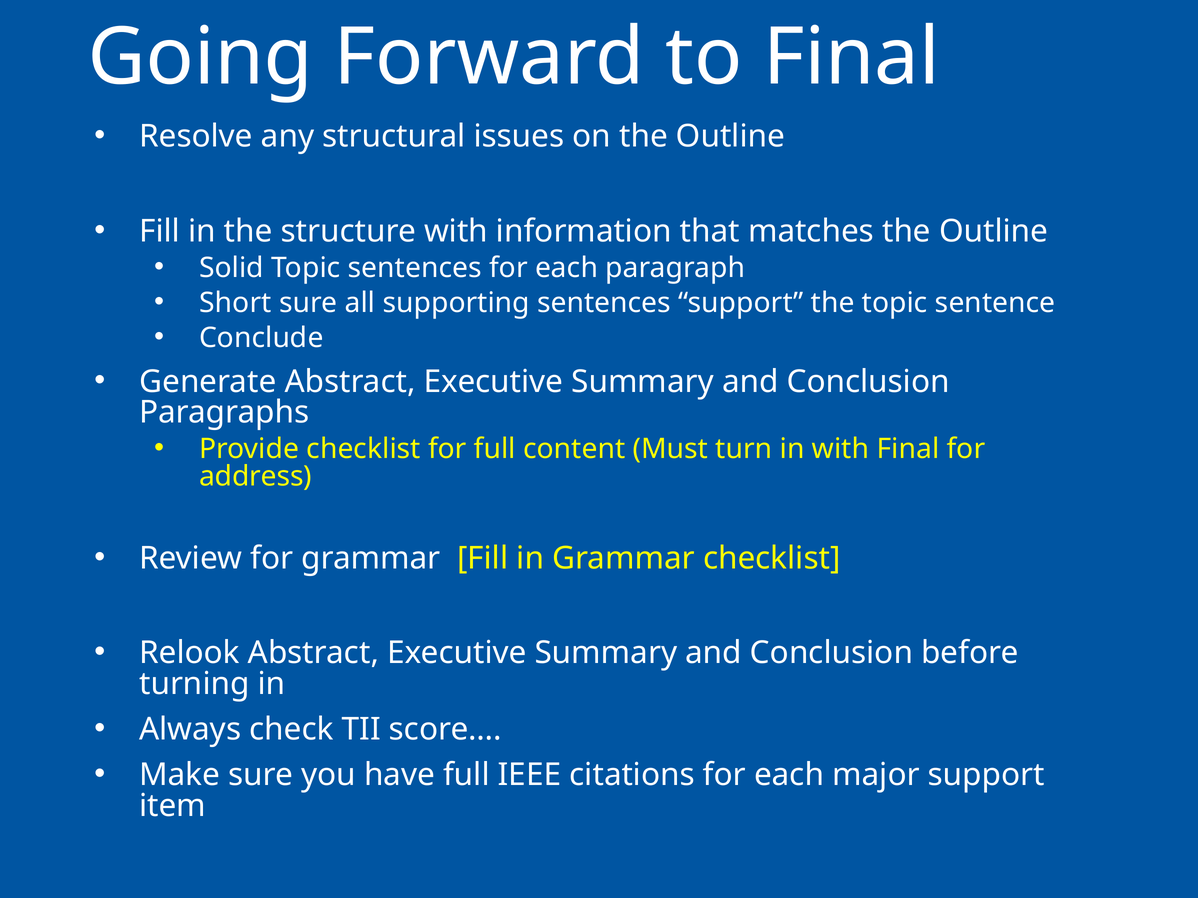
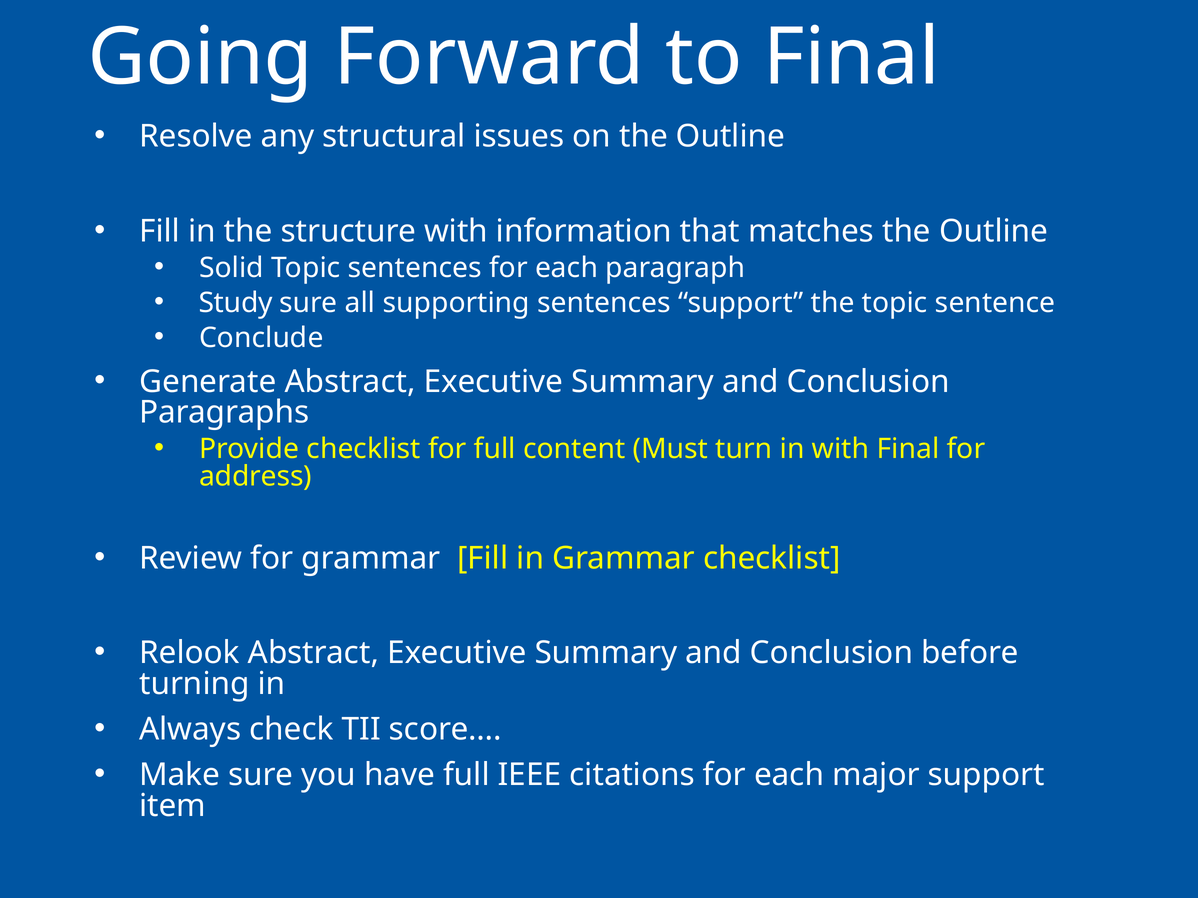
Short: Short -> Study (236, 303)
